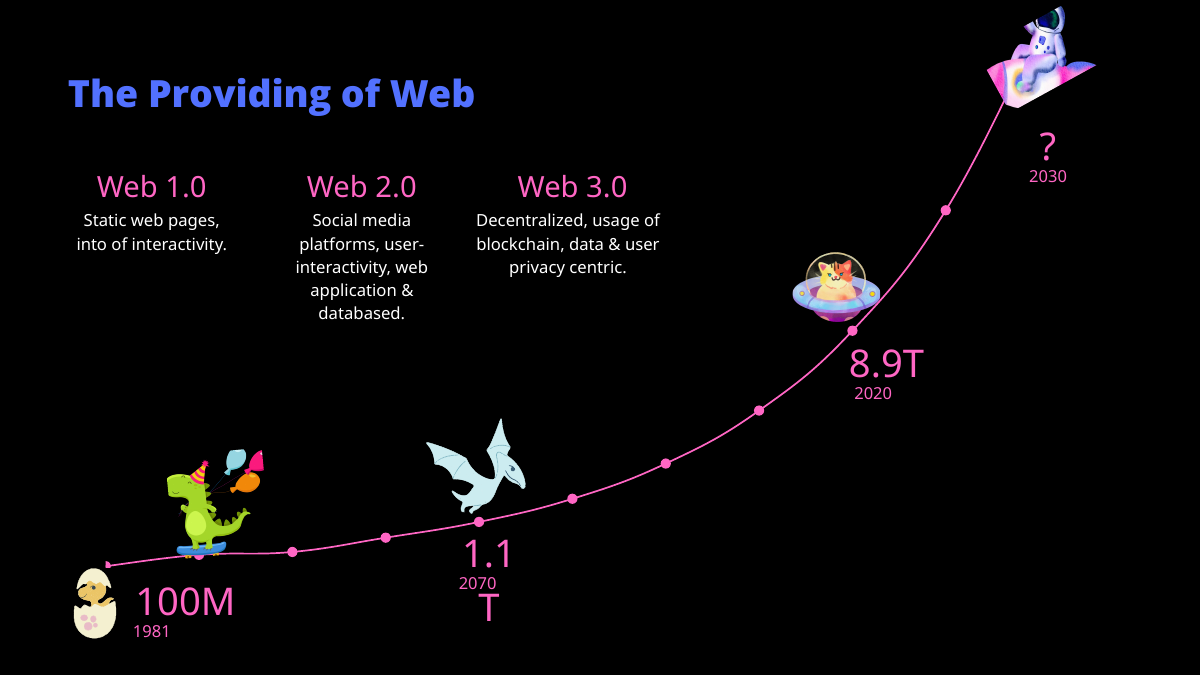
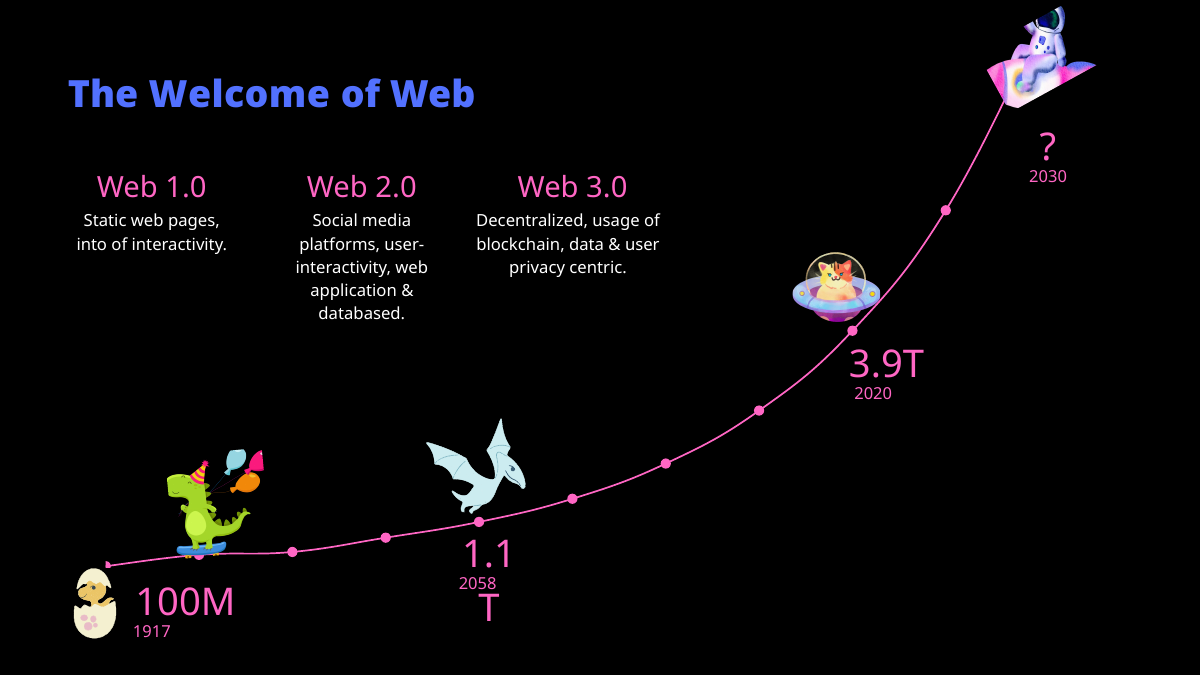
Providing: Providing -> Welcome (239, 95)
8.9T: 8.9T -> 3.9T (887, 365)
2070: 2070 -> 2058 (478, 584)
1981: 1981 -> 1917 (152, 632)
